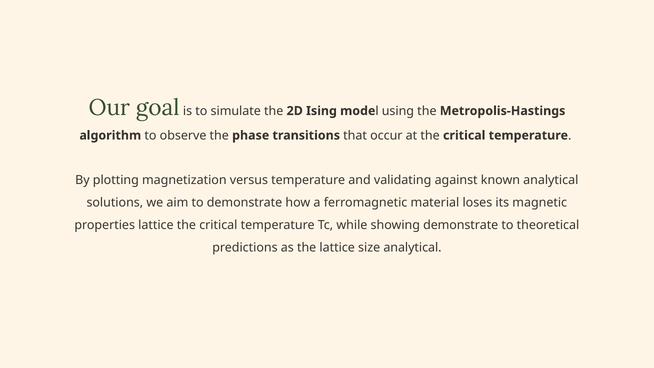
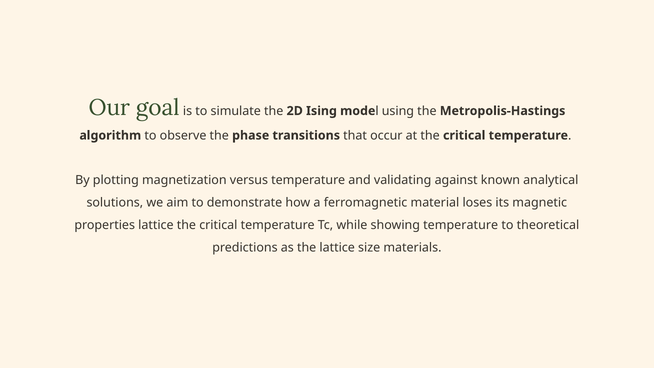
showing demonstrate: demonstrate -> temperature (461, 225)
size analytical: analytical -> materials (412, 248)
